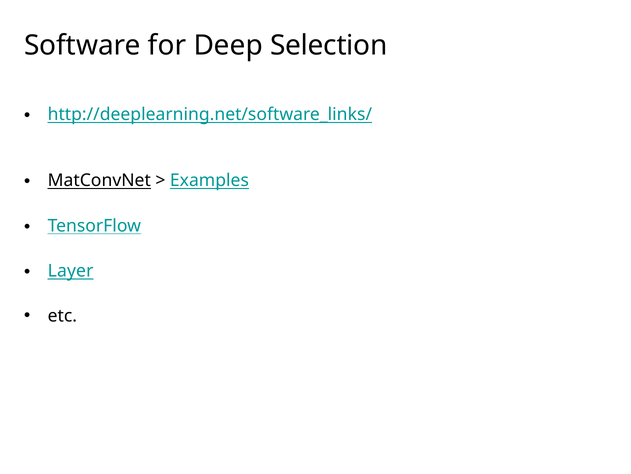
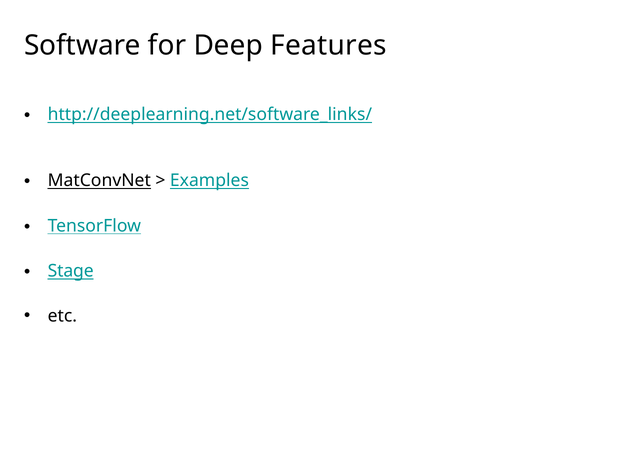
Selection: Selection -> Features (329, 46)
Layer: Layer -> Stage (71, 270)
